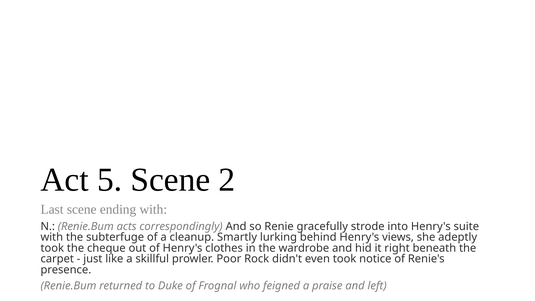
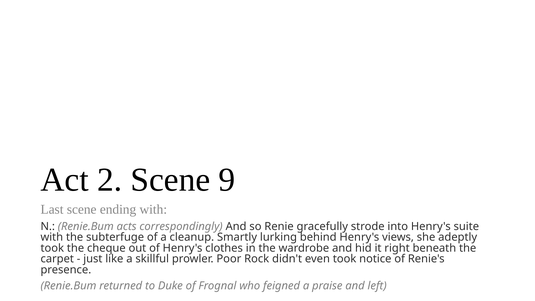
5: 5 -> 2 (110, 180)
2: 2 -> 9 (227, 180)
